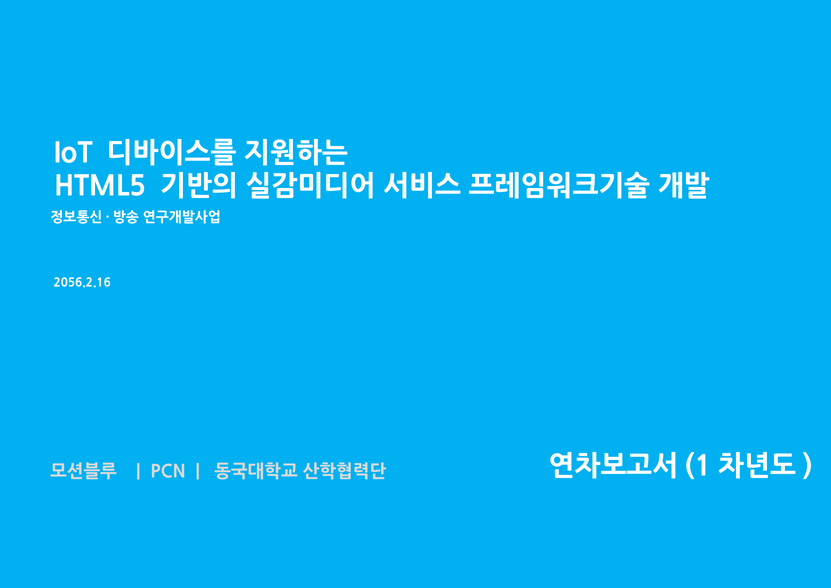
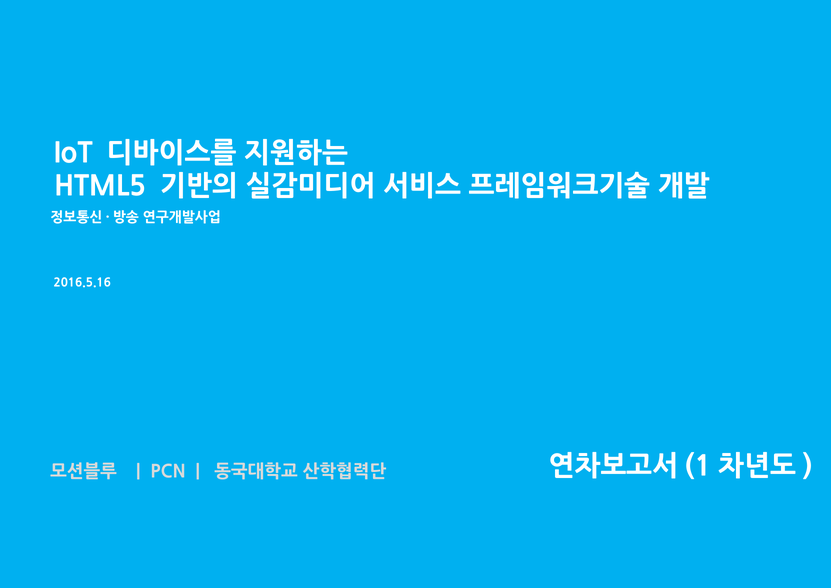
2056.2.16: 2056.2.16 -> 2016.5.16 (82, 283)
